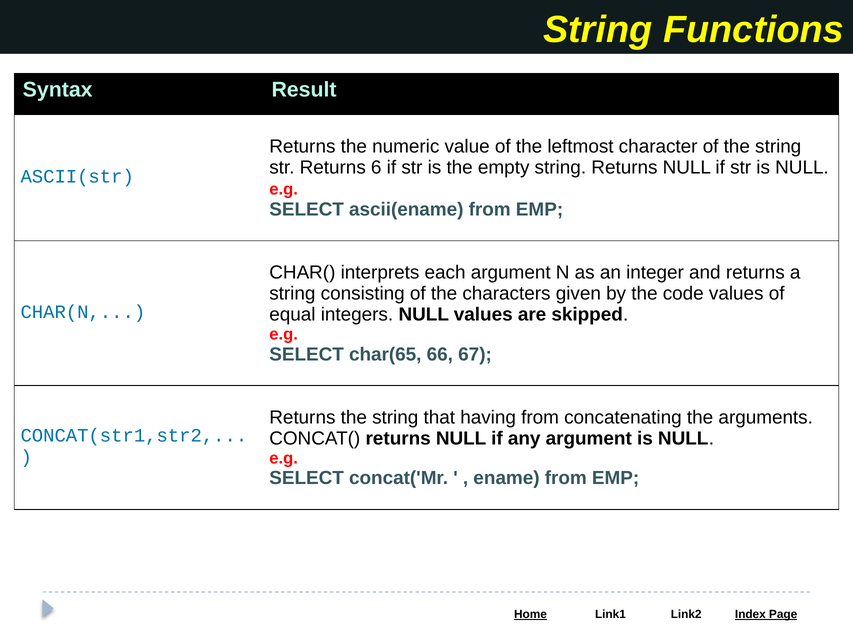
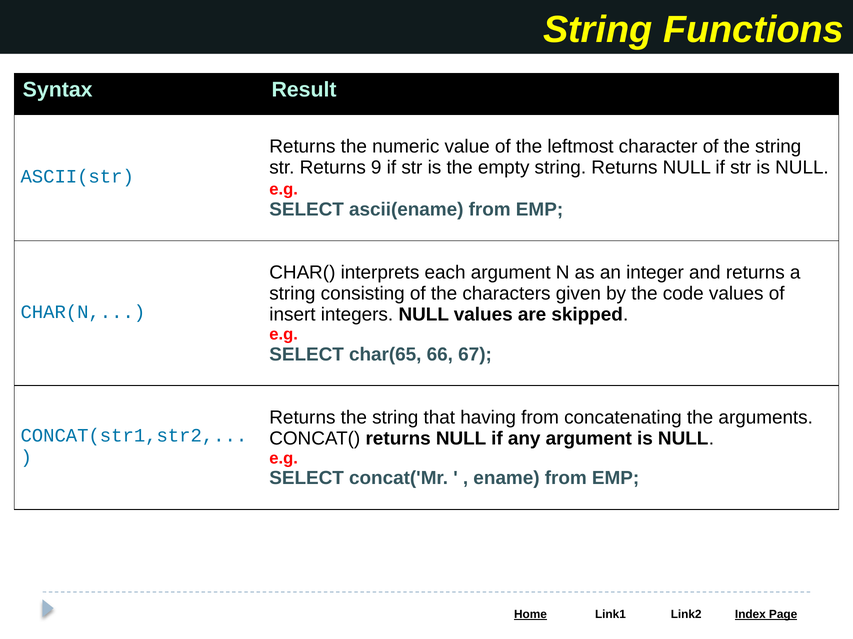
6: 6 -> 9 (376, 168)
equal: equal -> insert (292, 315)
